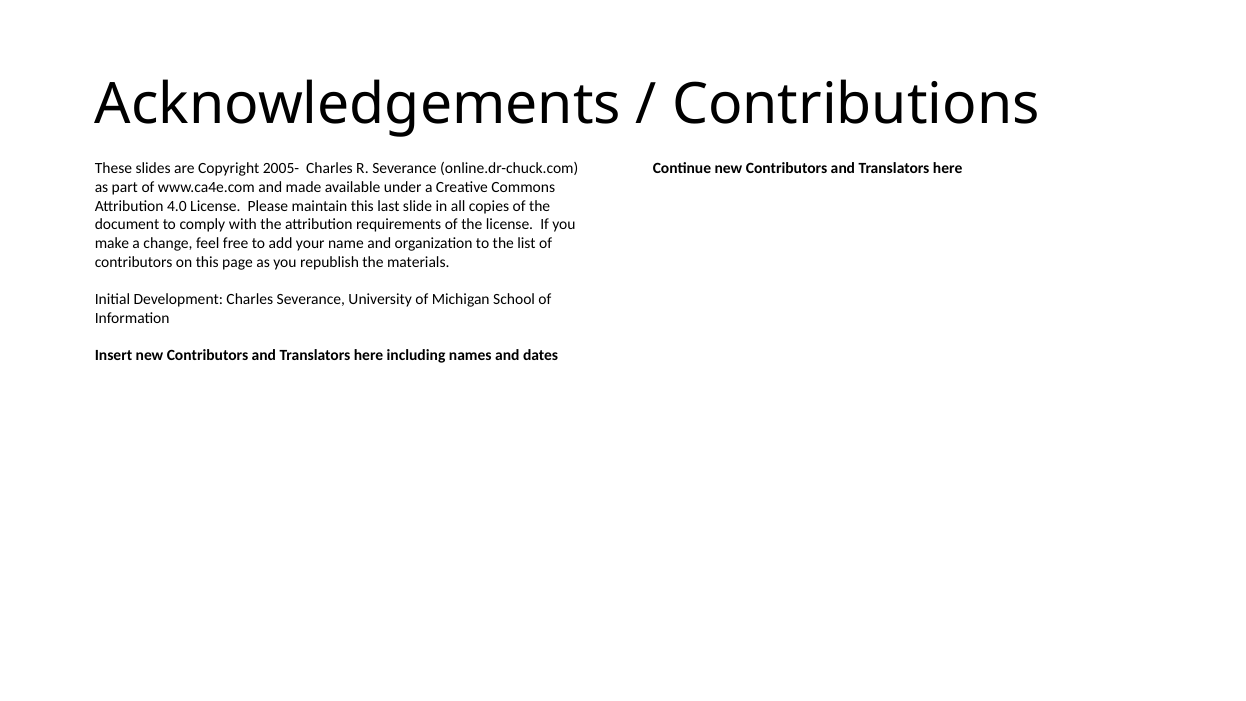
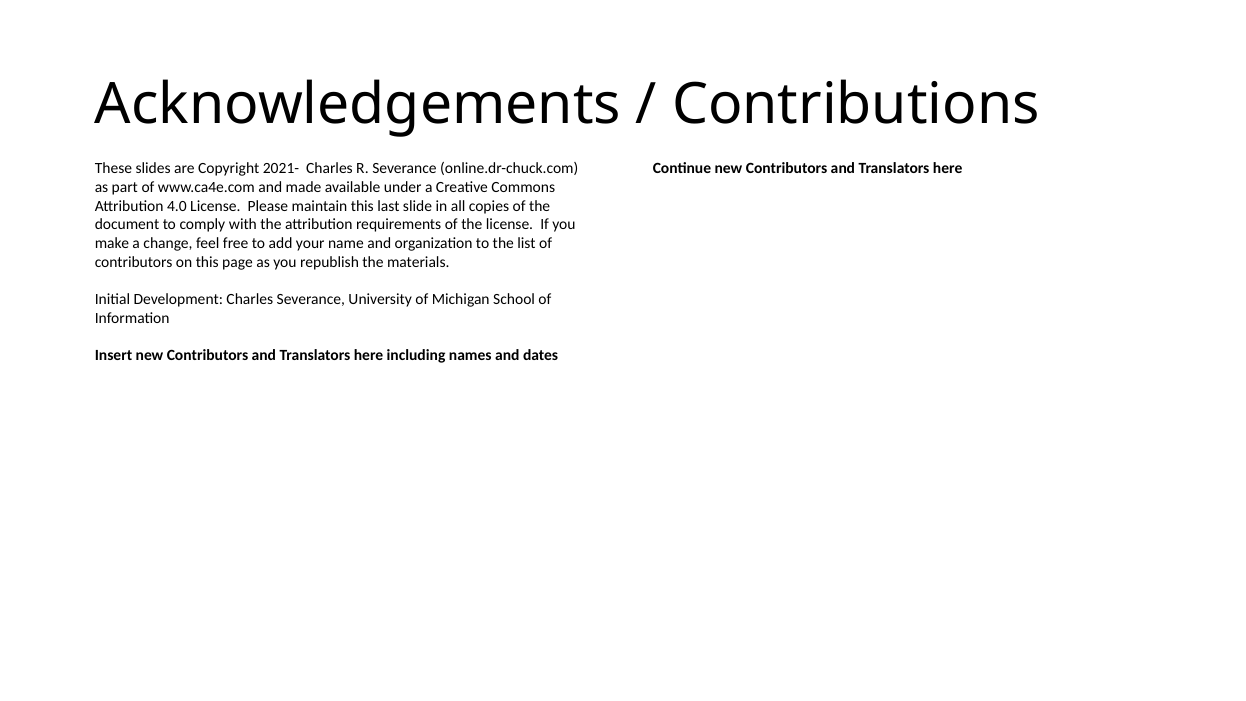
2005-: 2005- -> 2021- (281, 169)
